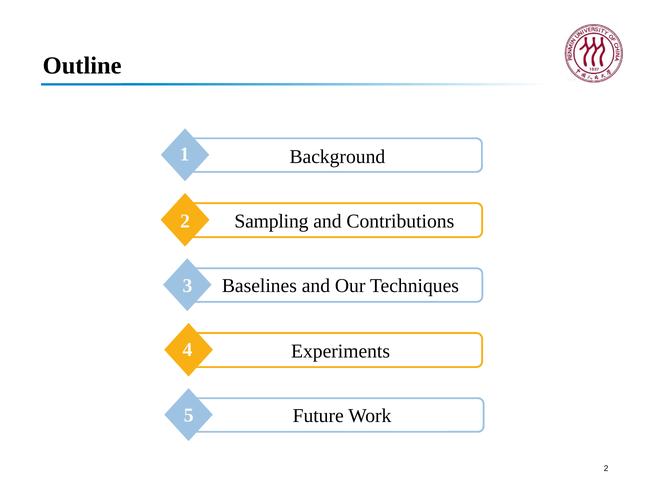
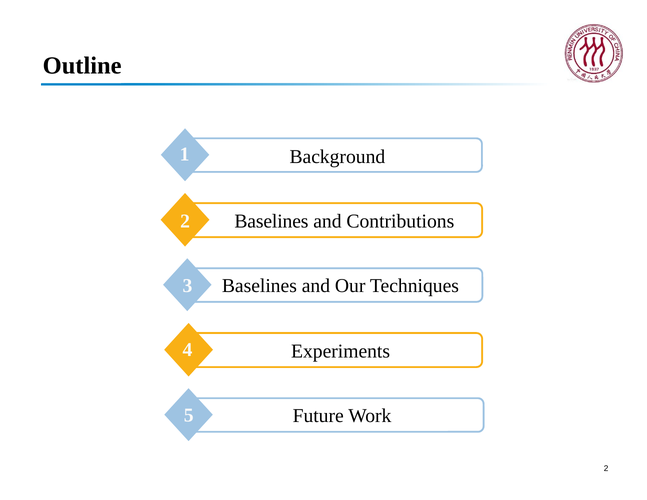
Sampling: Sampling -> Baselines (271, 221)
